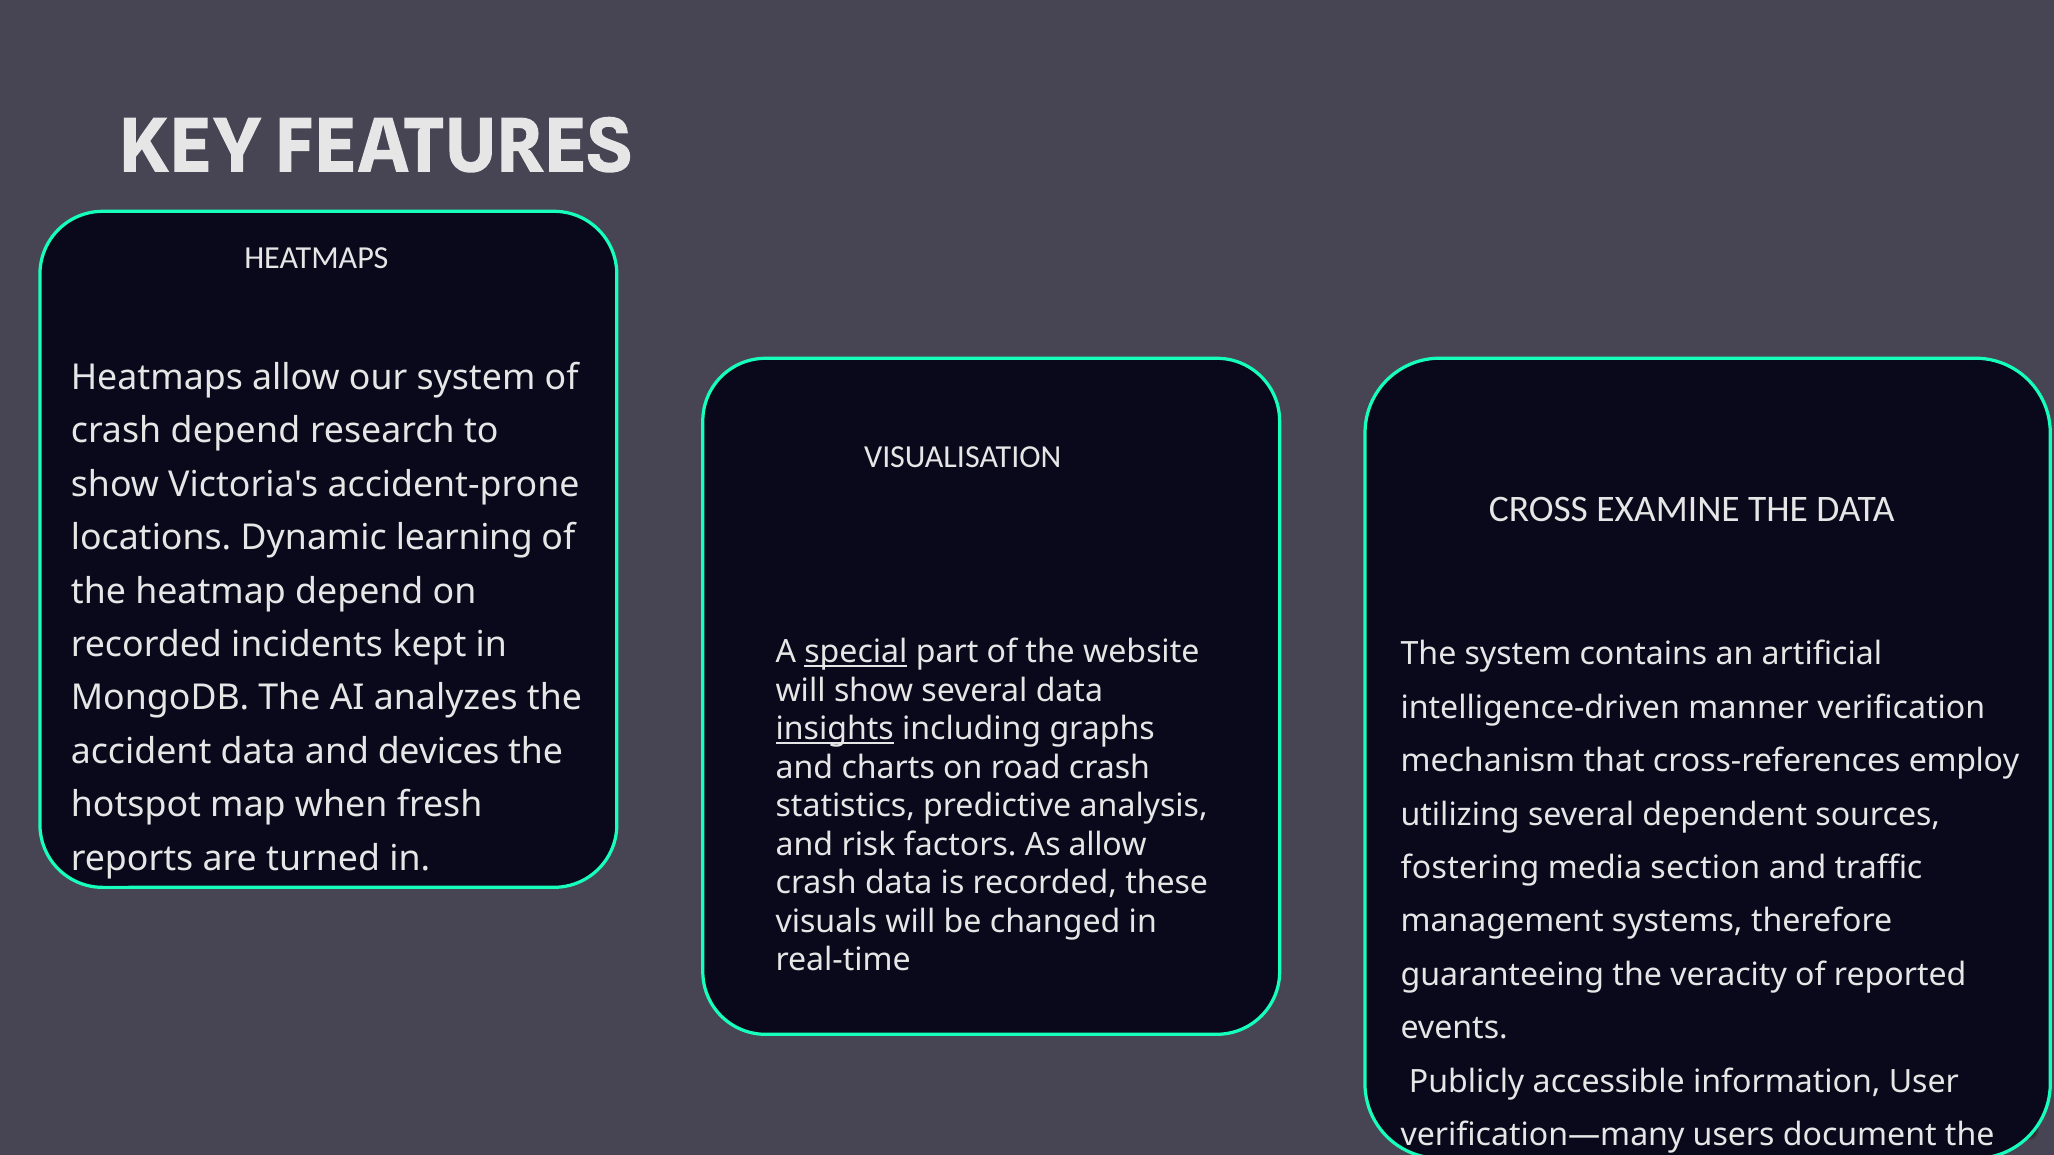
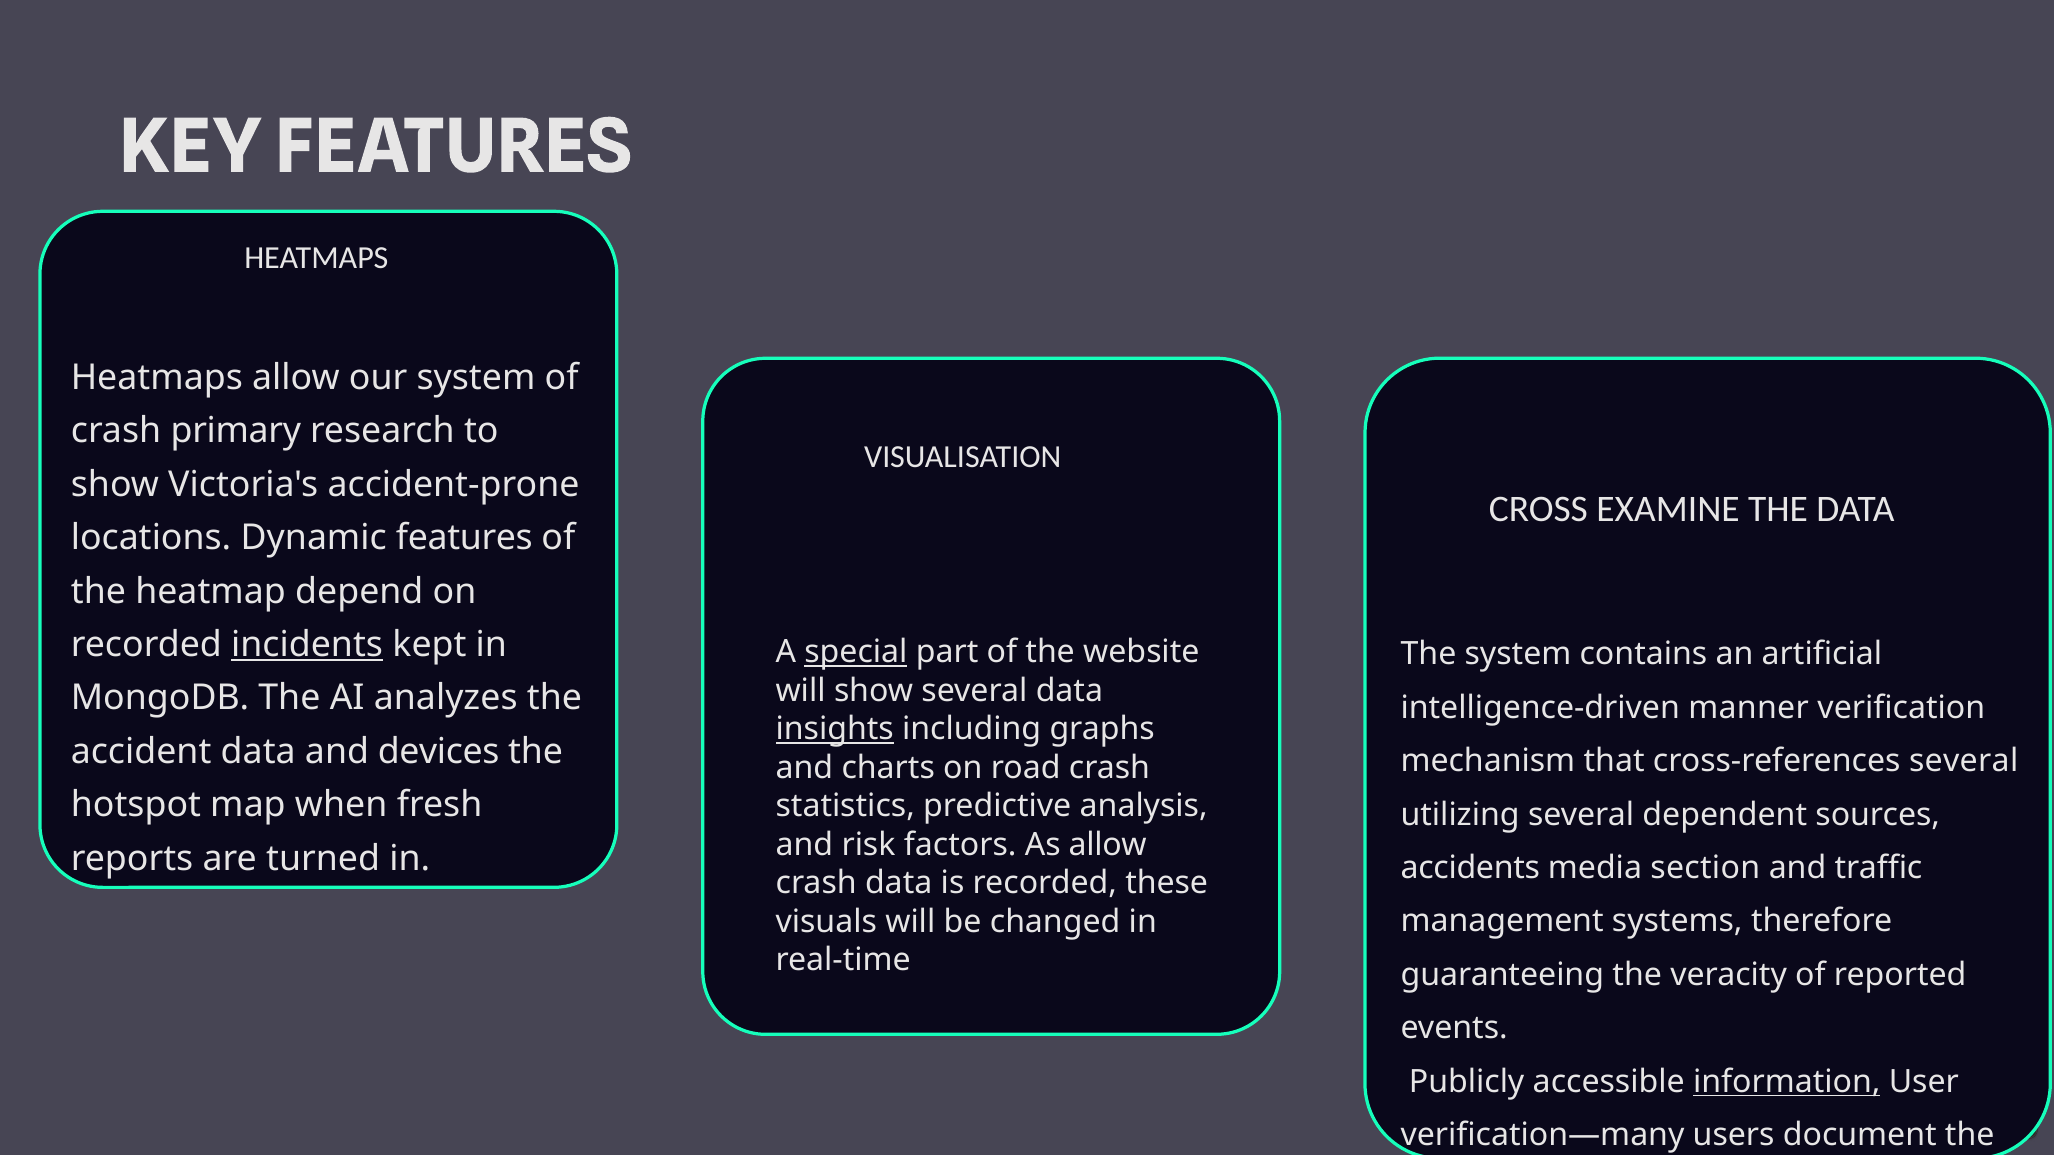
crash depend: depend -> primary (236, 431)
Dynamic learning: learning -> features (464, 538)
incidents underline: none -> present (307, 645)
cross-references employ: employ -> several (1964, 761)
fostering: fostering -> accidents (1470, 868)
information underline: none -> present (1787, 1082)
